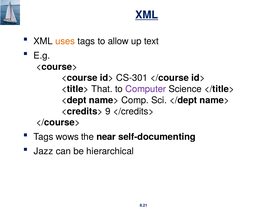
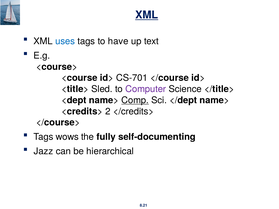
uses colour: orange -> blue (65, 41)
allow: allow -> have (118, 41)
CS-301: CS-301 -> CS-701 (132, 78)
That: That -> Sled (102, 89)
Comp underline: none -> present (135, 100)
9: 9 -> 2 (108, 111)
near: near -> fully (106, 137)
